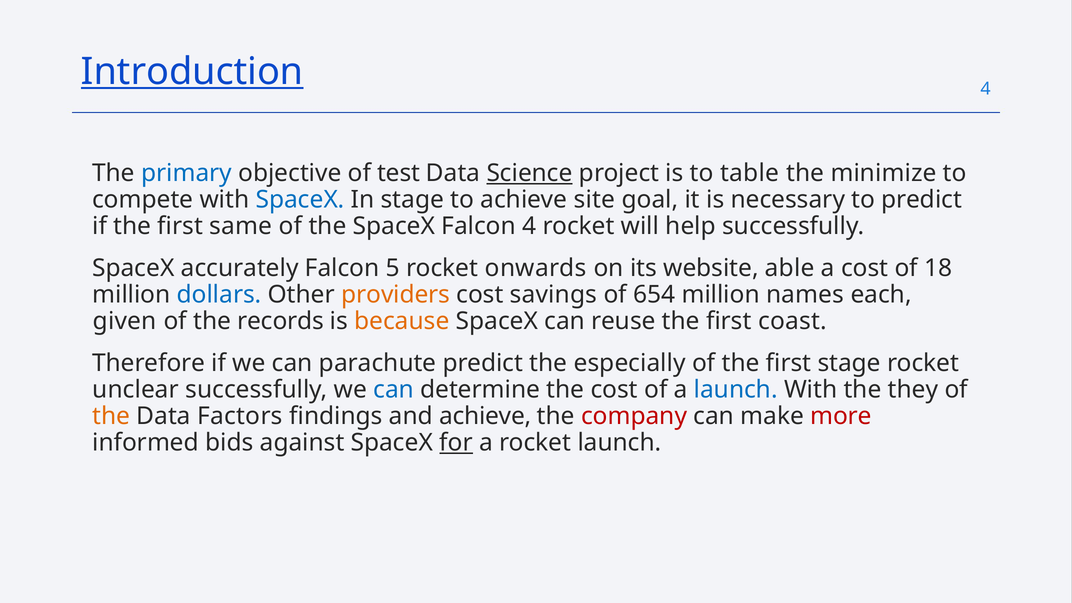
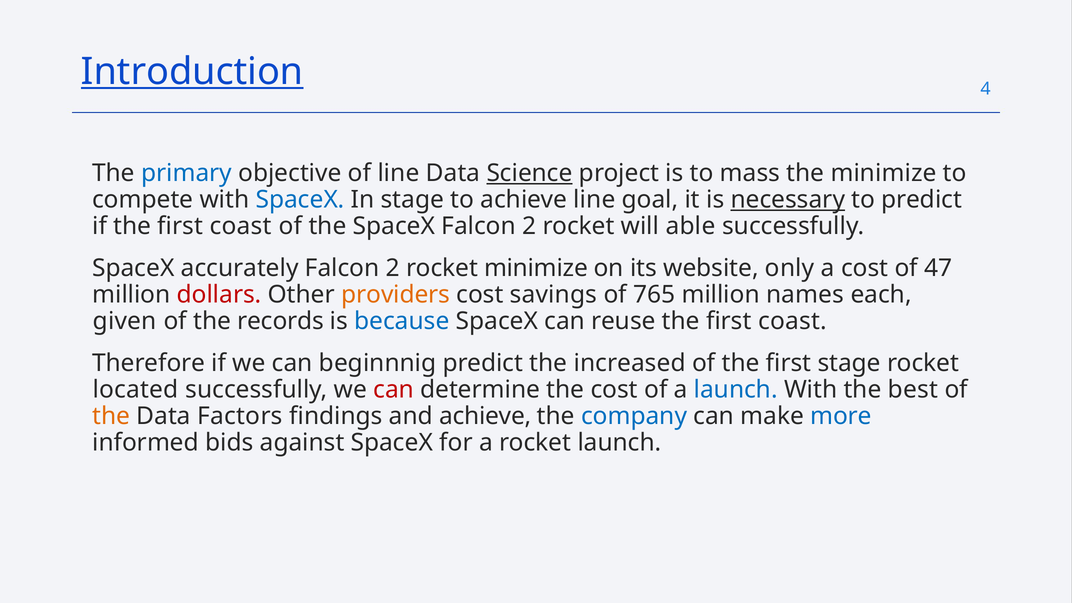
of test: test -> line (399, 173)
table: table -> mass (750, 173)
achieve site: site -> line (594, 200)
necessary underline: none -> present (788, 200)
if the first same: same -> coast (241, 226)
SpaceX Falcon 4: 4 -> 2 (529, 226)
help: help -> able (691, 226)
5: 5 -> 2 (393, 268)
rocket onwards: onwards -> minimize (536, 268)
able: able -> only (790, 268)
18: 18 -> 47 (938, 268)
dollars colour: blue -> red (219, 295)
654: 654 -> 765 (654, 295)
because colour: orange -> blue (402, 321)
parachute: parachute -> beginnnig (378, 363)
especially: especially -> increased (630, 363)
unclear: unclear -> located (136, 390)
can colour: blue -> red (394, 390)
they: they -> best (913, 390)
company colour: red -> blue (634, 416)
more colour: red -> blue (841, 416)
for underline: present -> none (456, 443)
